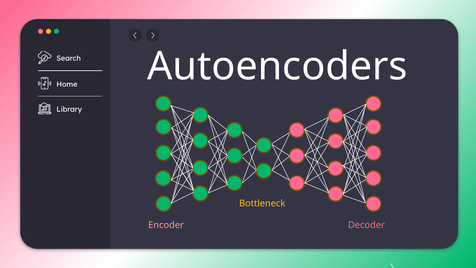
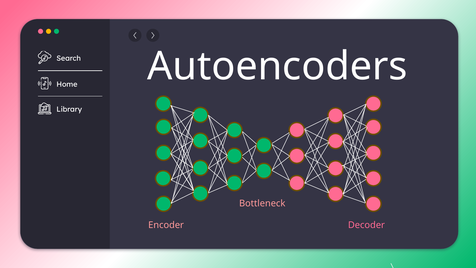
Bottleneck colour: yellow -> pink (262, 203)
